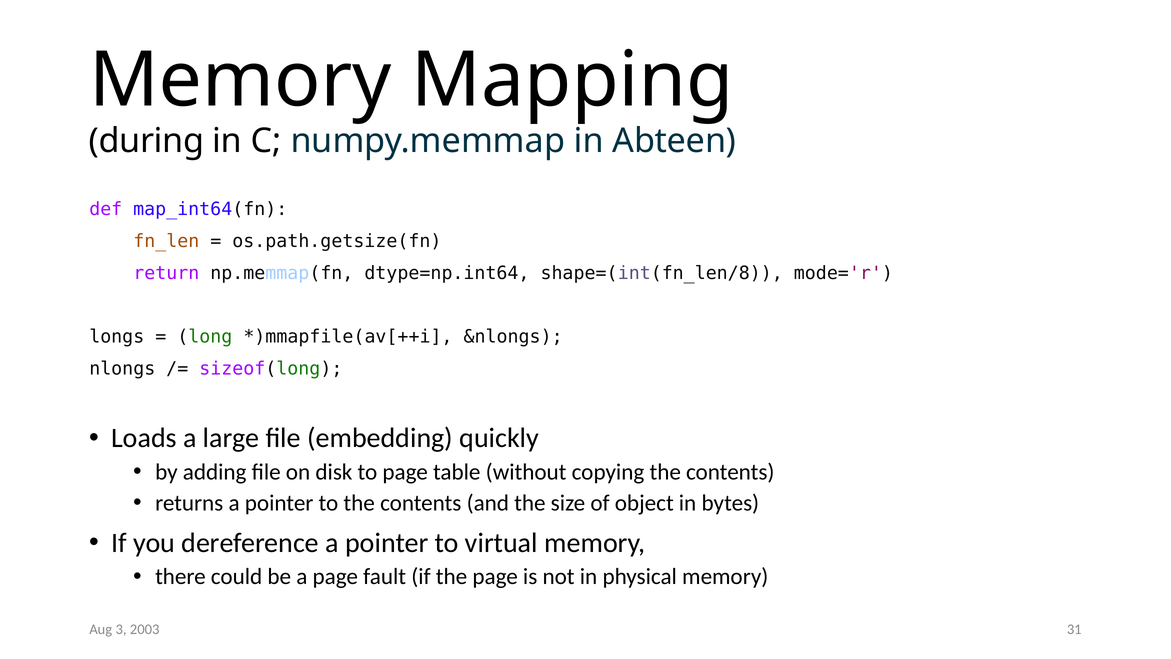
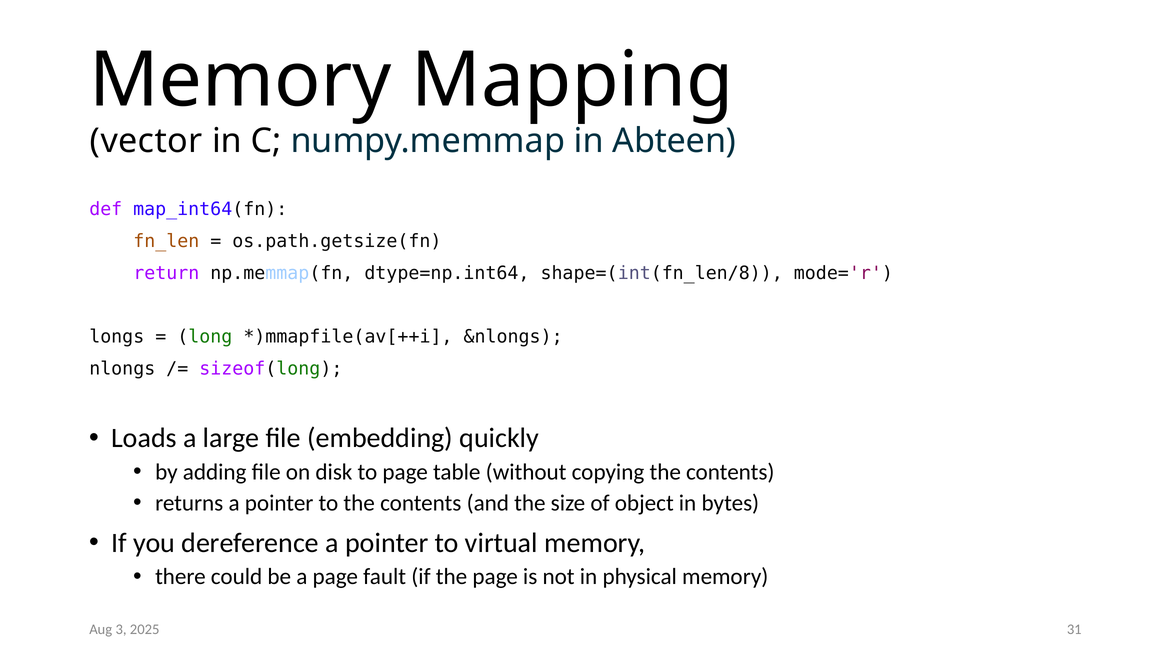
during: during -> vector (146, 141)
2003: 2003 -> 2025 (145, 629)
